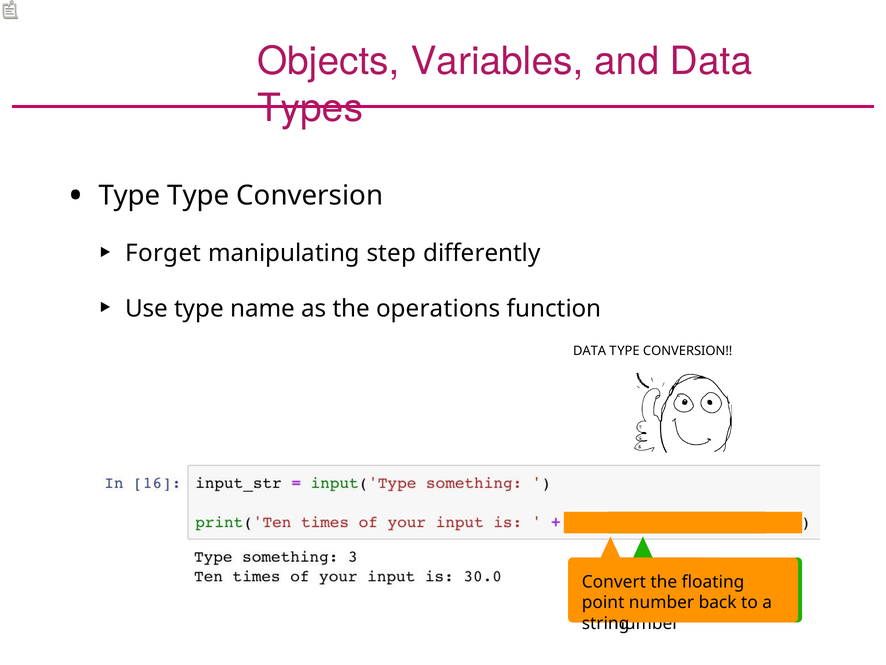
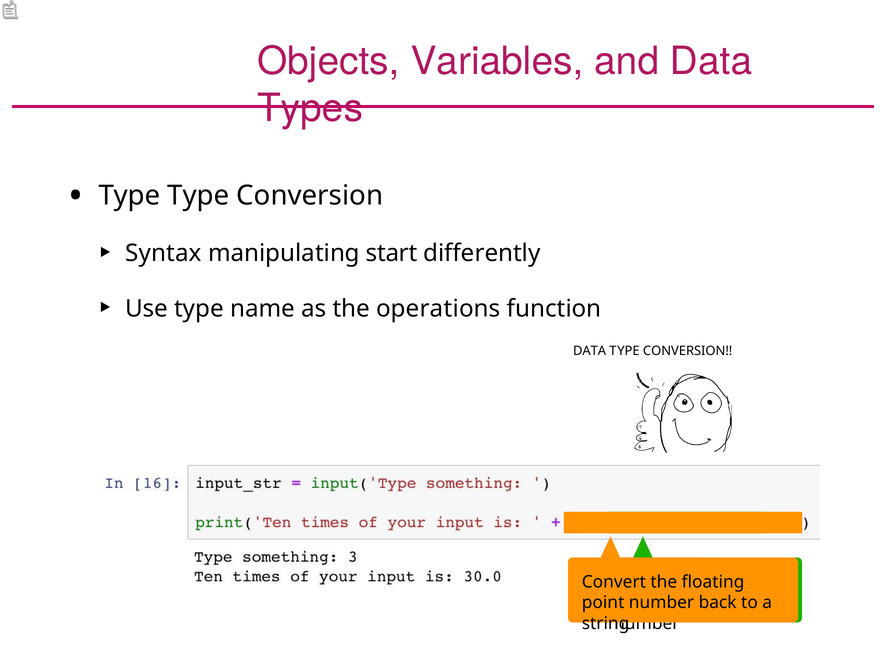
Forget: Forget -> Syntax (163, 253)
step: step -> start (392, 253)
